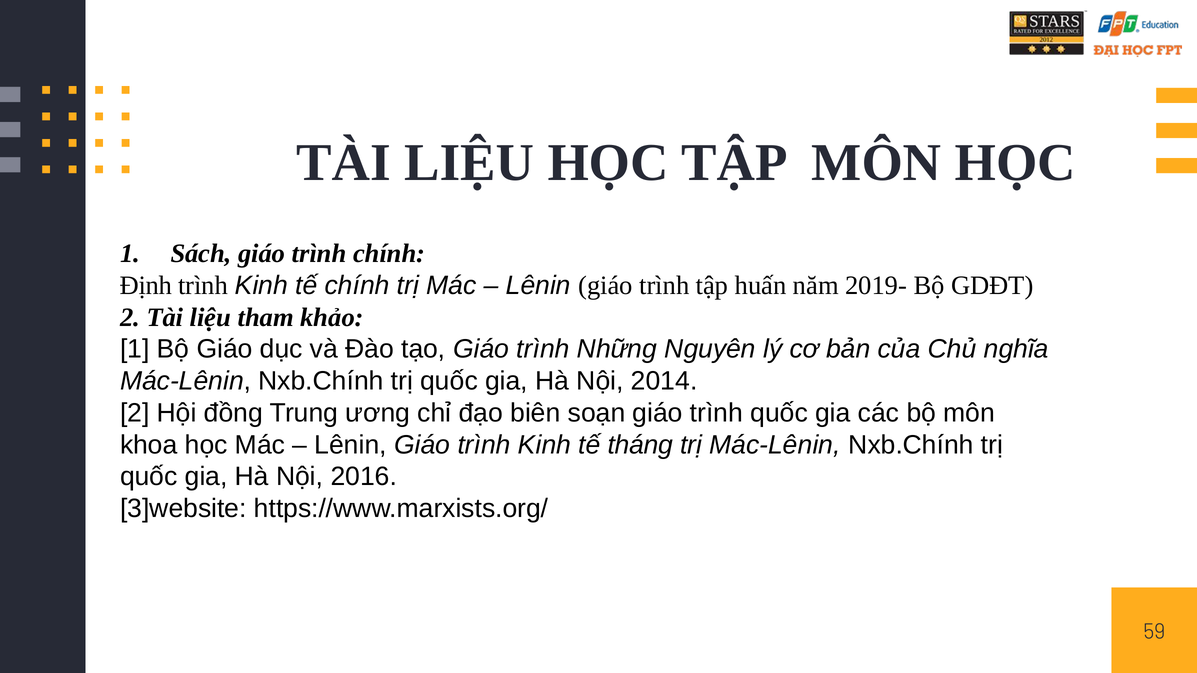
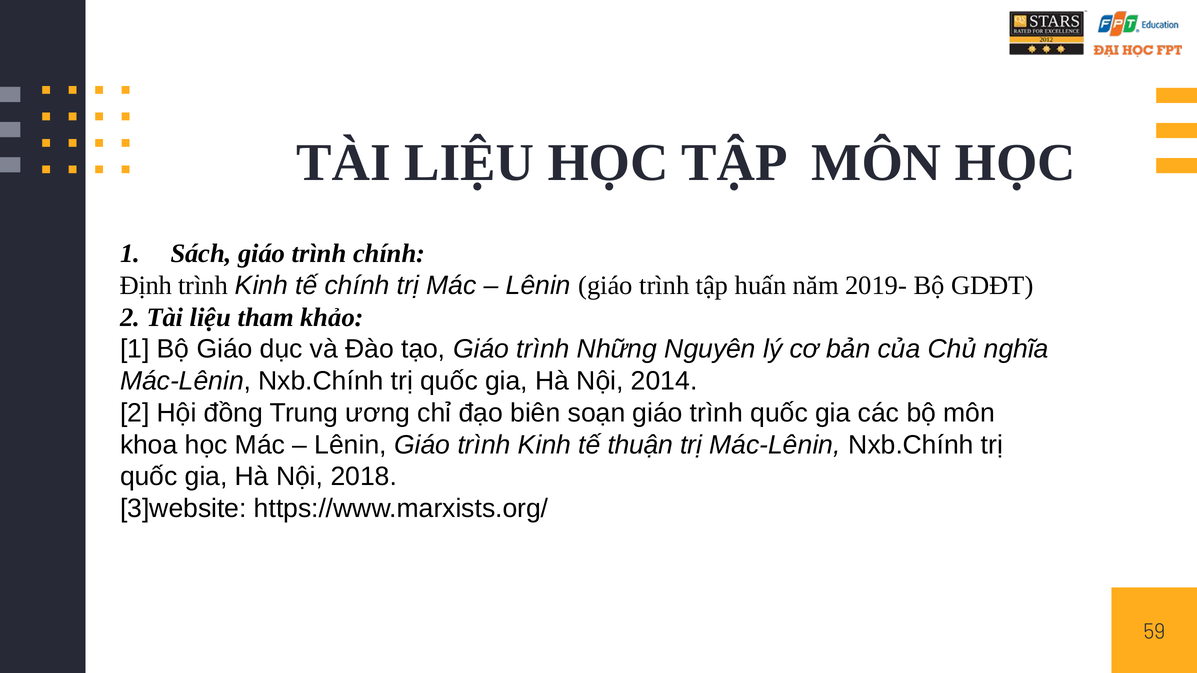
tháng: tháng -> thuận (640, 445)
2016: 2016 -> 2018 (364, 477)
